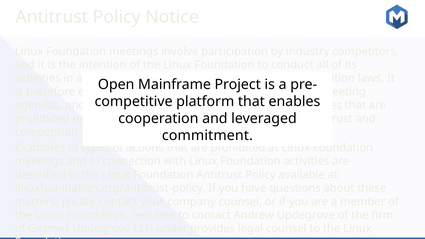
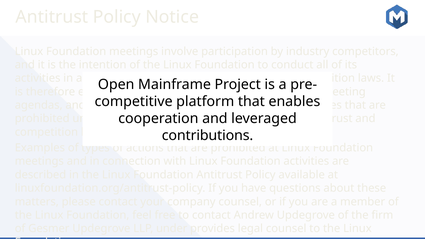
commitment: commitment -> contributions (208, 135)
